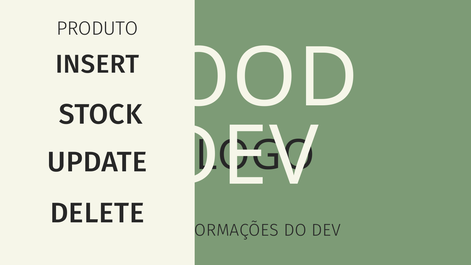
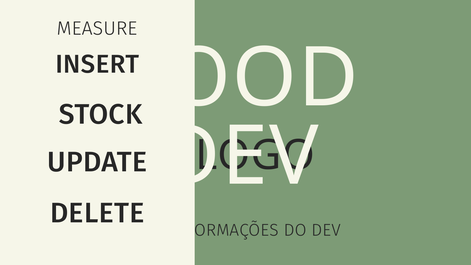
PRODUTO: PRODUTO -> MEASURE (97, 29)
